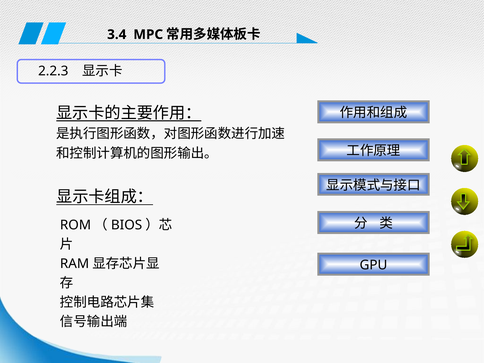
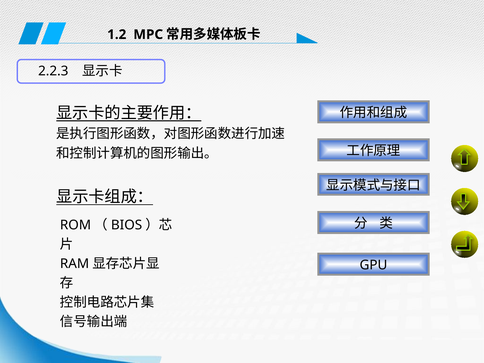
3.4: 3.4 -> 1.2 (117, 35)
